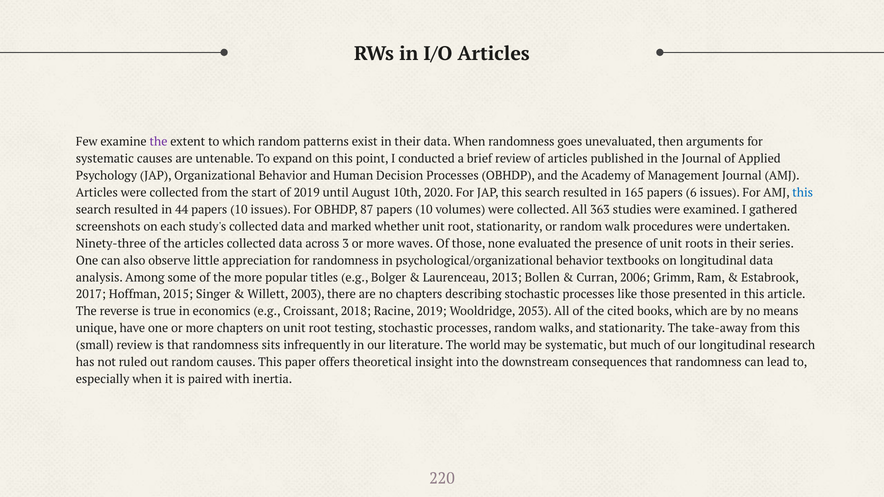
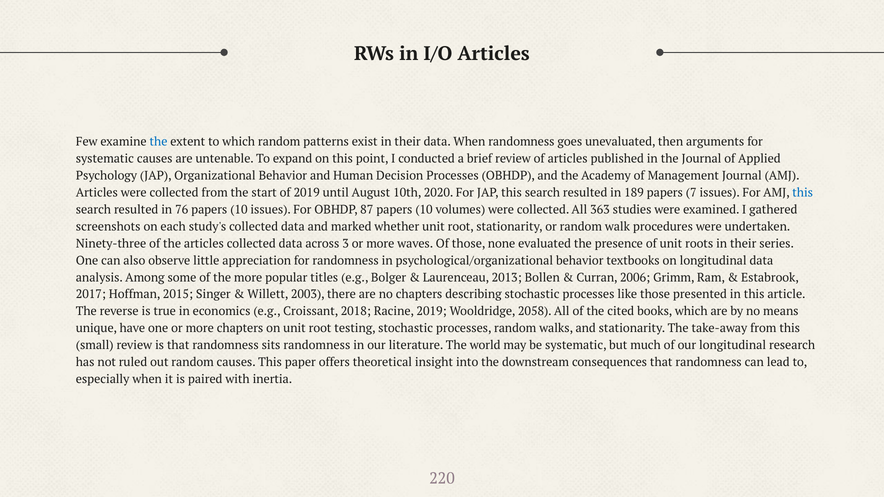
the colour: purple -> blue (159, 142)
165: 165 -> 189 (634, 193)
6: 6 -> 7 (691, 193)
44: 44 -> 76 (182, 210)
2053: 2053 -> 2058 (535, 312)
sits infrequently: infrequently -> randomness (317, 345)
